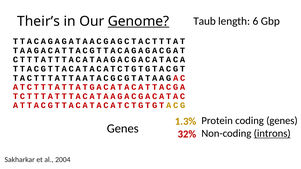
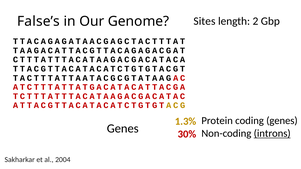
Taub: Taub -> Sites (204, 21)
6: 6 -> 2 (255, 21)
Their’s: Their’s -> False’s (38, 21)
Genome underline: present -> none (139, 21)
32%: 32% -> 30% (187, 134)
